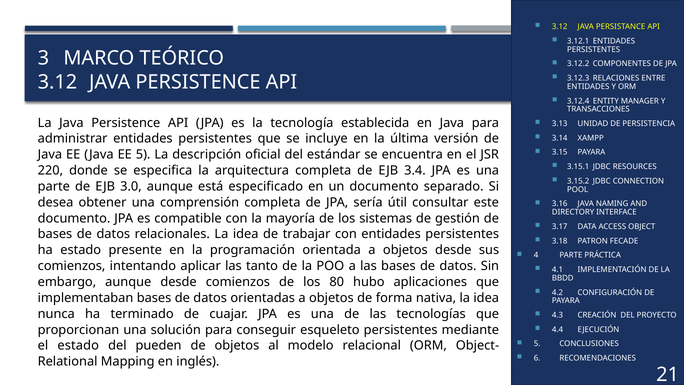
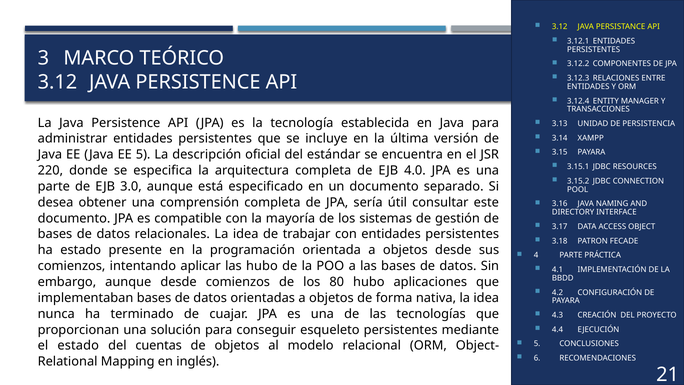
3.4: 3.4 -> 4.0 (415, 170)
las tanto: tanto -> hubo (262, 266)
pueden: pueden -> cuentas (159, 346)
